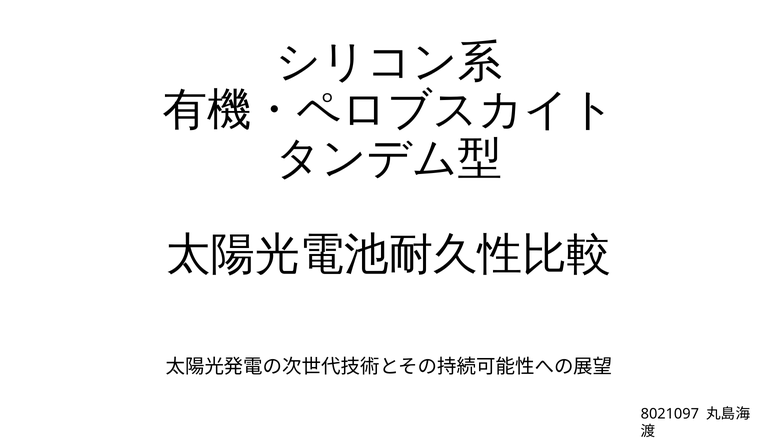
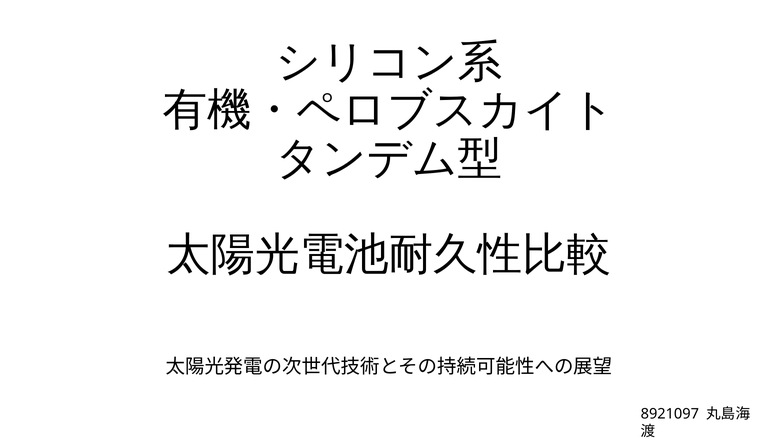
8021097: 8021097 -> 8921097 (670, 414)
